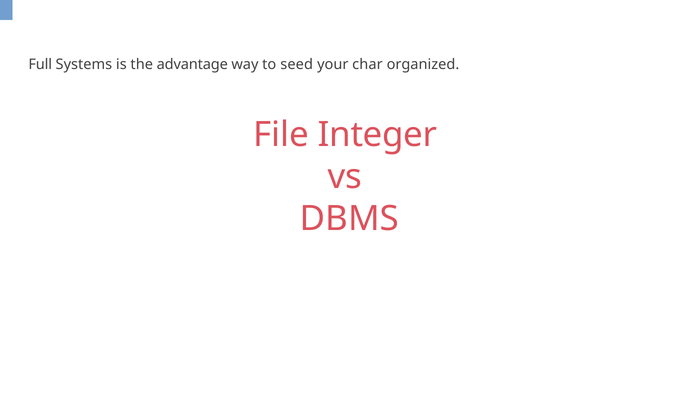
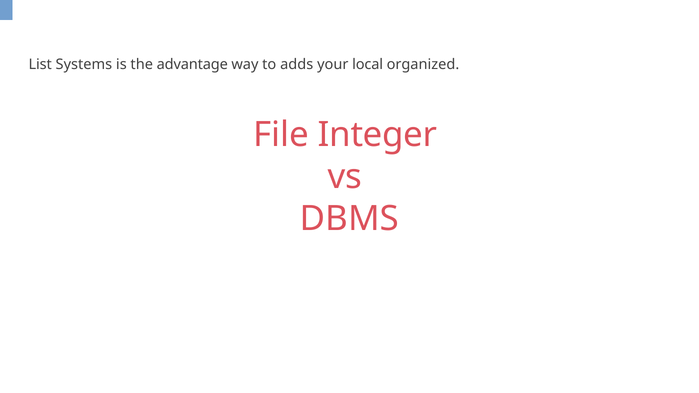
Full: Full -> List (40, 64)
seed: seed -> adds (297, 64)
char: char -> local (368, 64)
